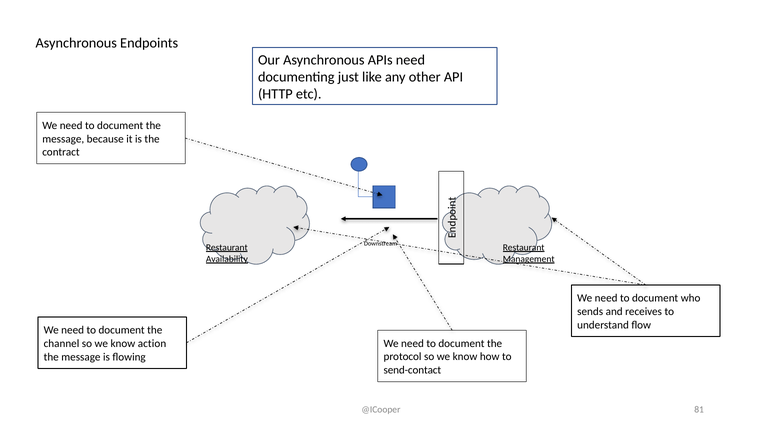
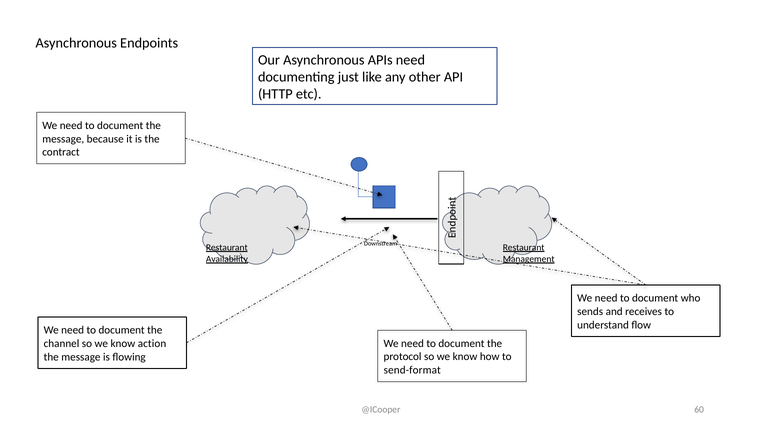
send-contact: send-contact -> send-format (412, 370)
81: 81 -> 60 (699, 409)
